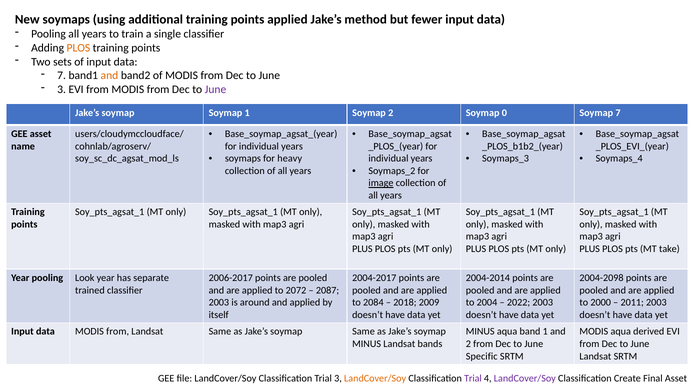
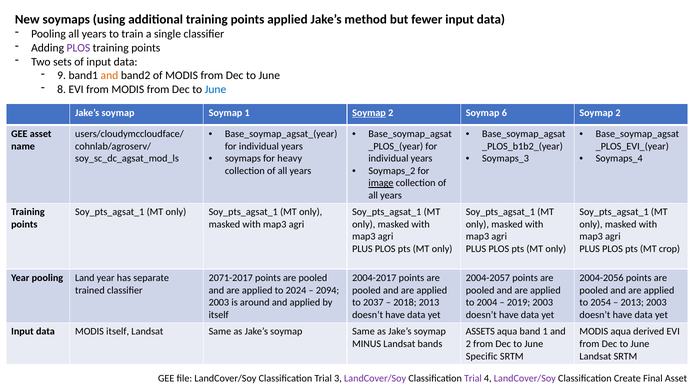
PLOS colour: orange -> purple (78, 48)
7: 7 -> 9 (62, 76)
3: 3 -> 8 (62, 90)
June colour: purple -> blue (215, 90)
Soymap underline: none -> present (369, 113)
0: 0 -> 6 (504, 113)
7: 7 -> 2 (618, 113)
take: take -> crop (669, 249)
Look: Look -> Land (85, 278)
2006-2017: 2006-2017 -> 2071-2017 (231, 278)
2004-2014: 2004-2014 -> 2004-2057 (488, 278)
2004-2098: 2004-2098 -> 2004-2056 (602, 278)
2072: 2072 -> 2024 (296, 290)
2087: 2087 -> 2094 (328, 290)
2084: 2084 -> 2037 (373, 303)
2018 2009: 2009 -> 2013 (429, 303)
2022: 2022 -> 2019 (519, 303)
2000: 2000 -> 2054 (601, 303)
2011: 2011 -> 2013 (632, 303)
data MODIS from: from -> itself (118, 332)
MINUS: MINUS -> ASSETS (480, 332)
LandCover/Soy colour: orange -> purple (375, 379)
